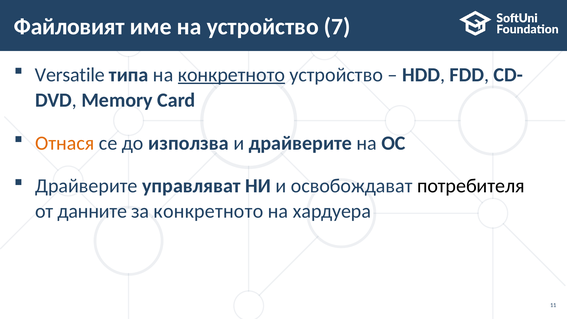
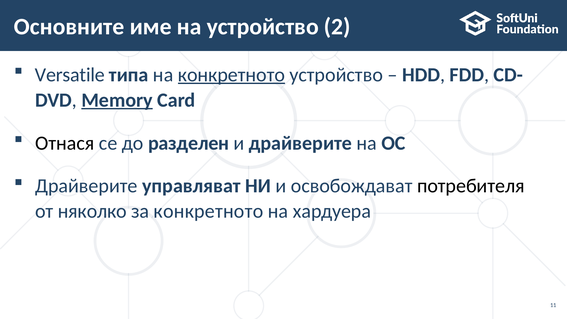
Файловият: Файловият -> Основните (69, 27)
7: 7 -> 2 (337, 27)
Memory underline: none -> present (117, 100)
Отнася colour: orange -> black (65, 143)
използва: използва -> разделен (189, 143)
данните: данните -> няколко (92, 211)
